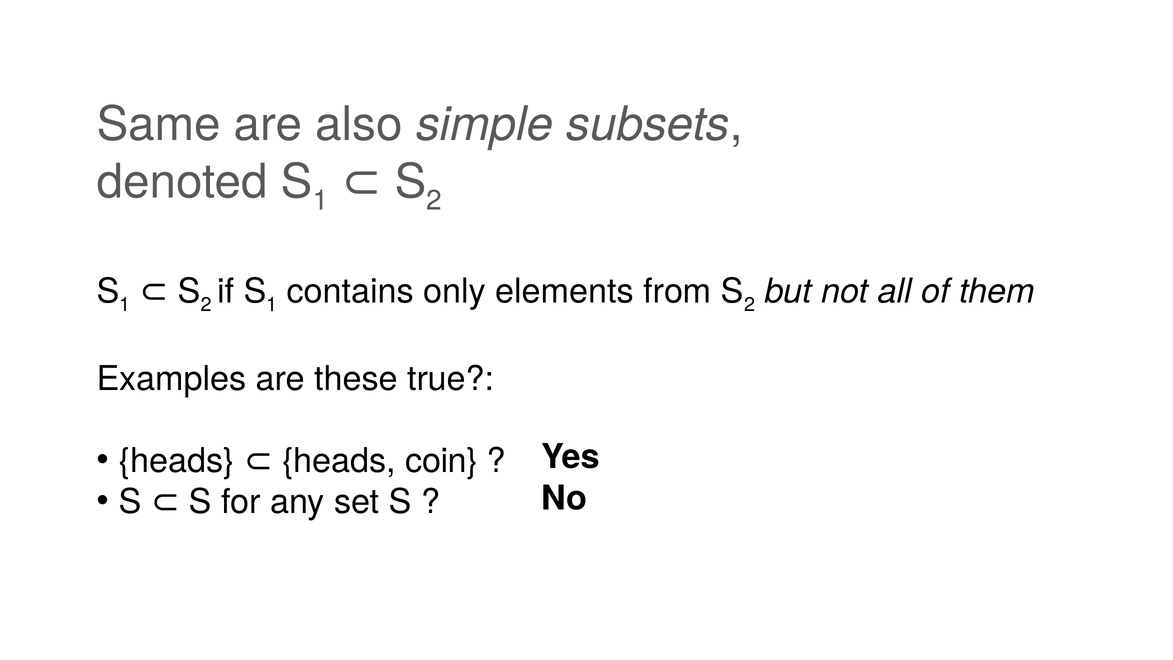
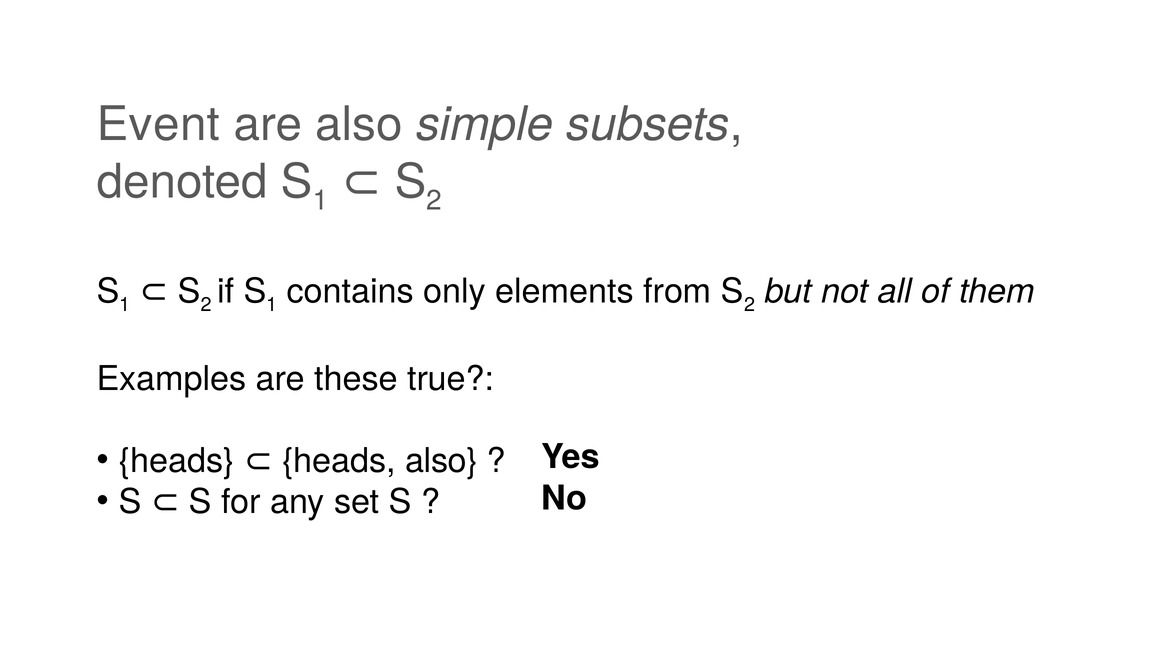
Same: Same -> Event (158, 125)
heads coin: coin -> also (442, 461)
